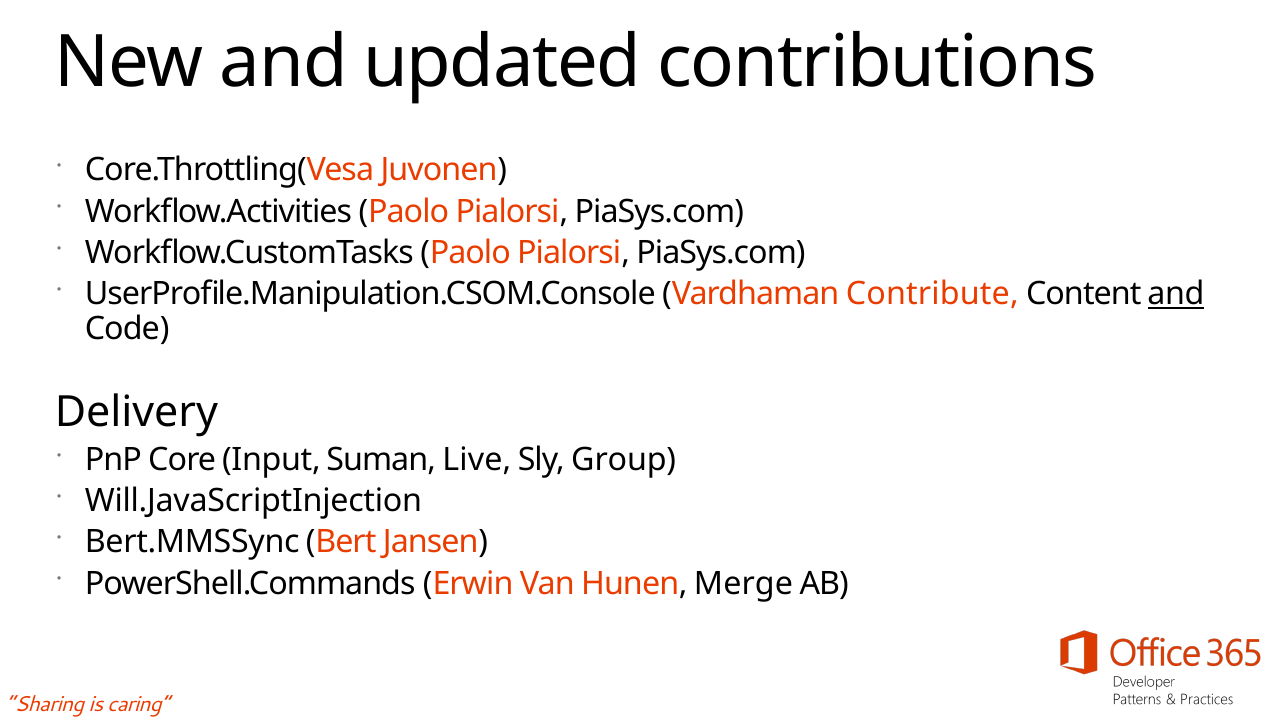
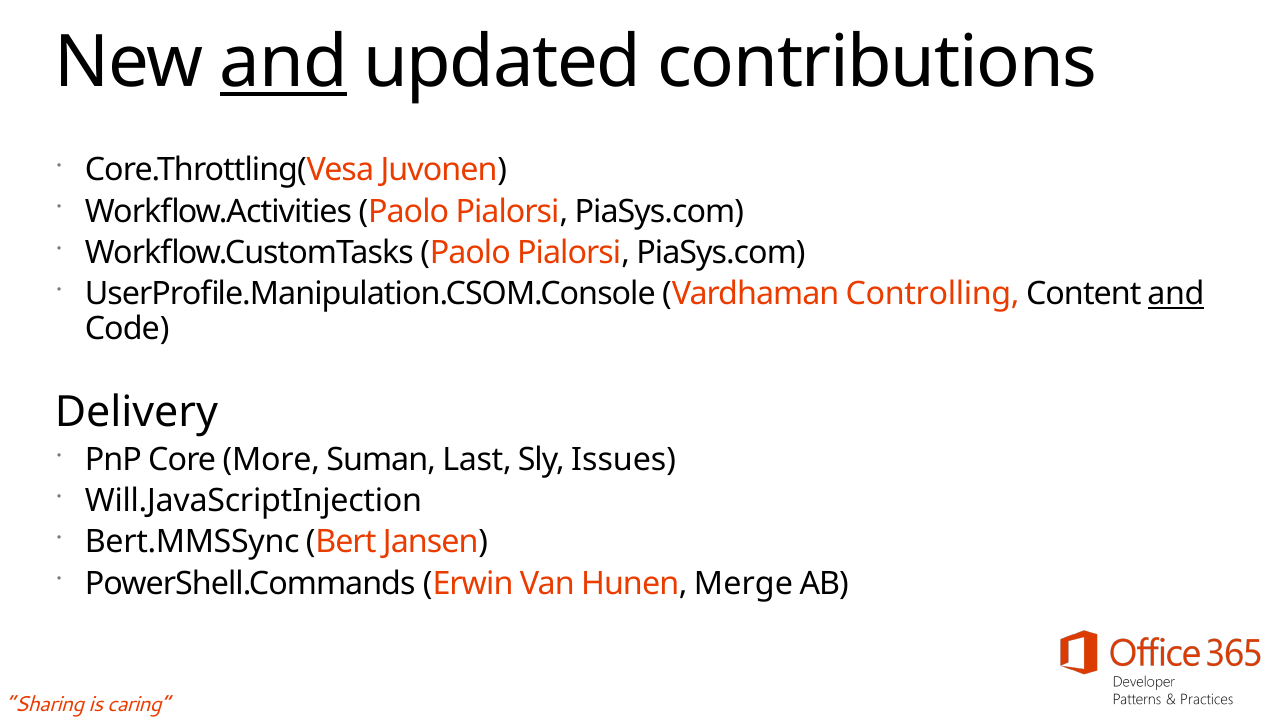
and underline: none -> present (284, 63)
Contribute: Contribute -> Controlling (933, 294)
Input: Input -> More (271, 460)
Live: Live -> Last (477, 460)
Group: Group -> Issues (624, 460)
